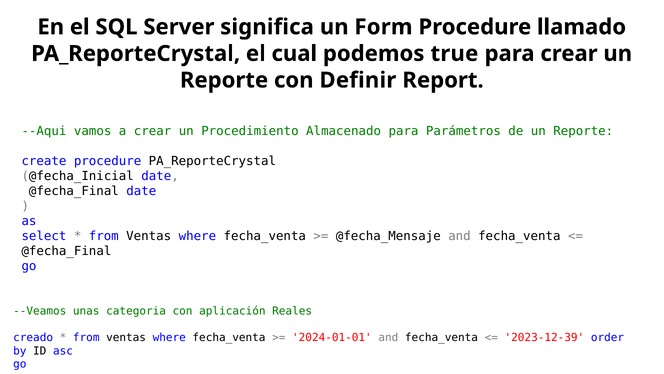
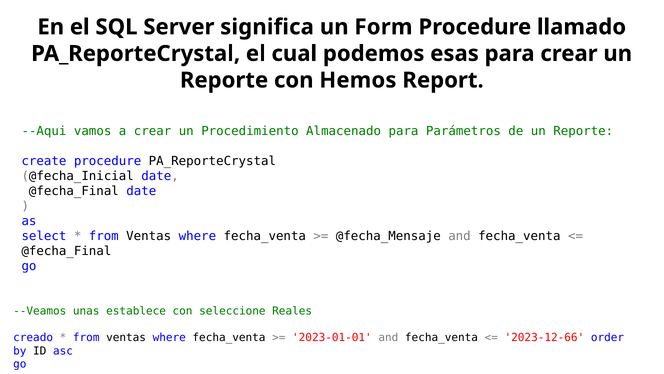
true: true -> esas (455, 54)
Definir: Definir -> Hemos (358, 80)
categoria: categoria -> establece (136, 311)
aplicación: aplicación -> seleccione (232, 311)
2024-01-01: 2024-01-01 -> 2023-01-01 (332, 337)
2023-12-39: 2023-12-39 -> 2023-12-66 (544, 337)
